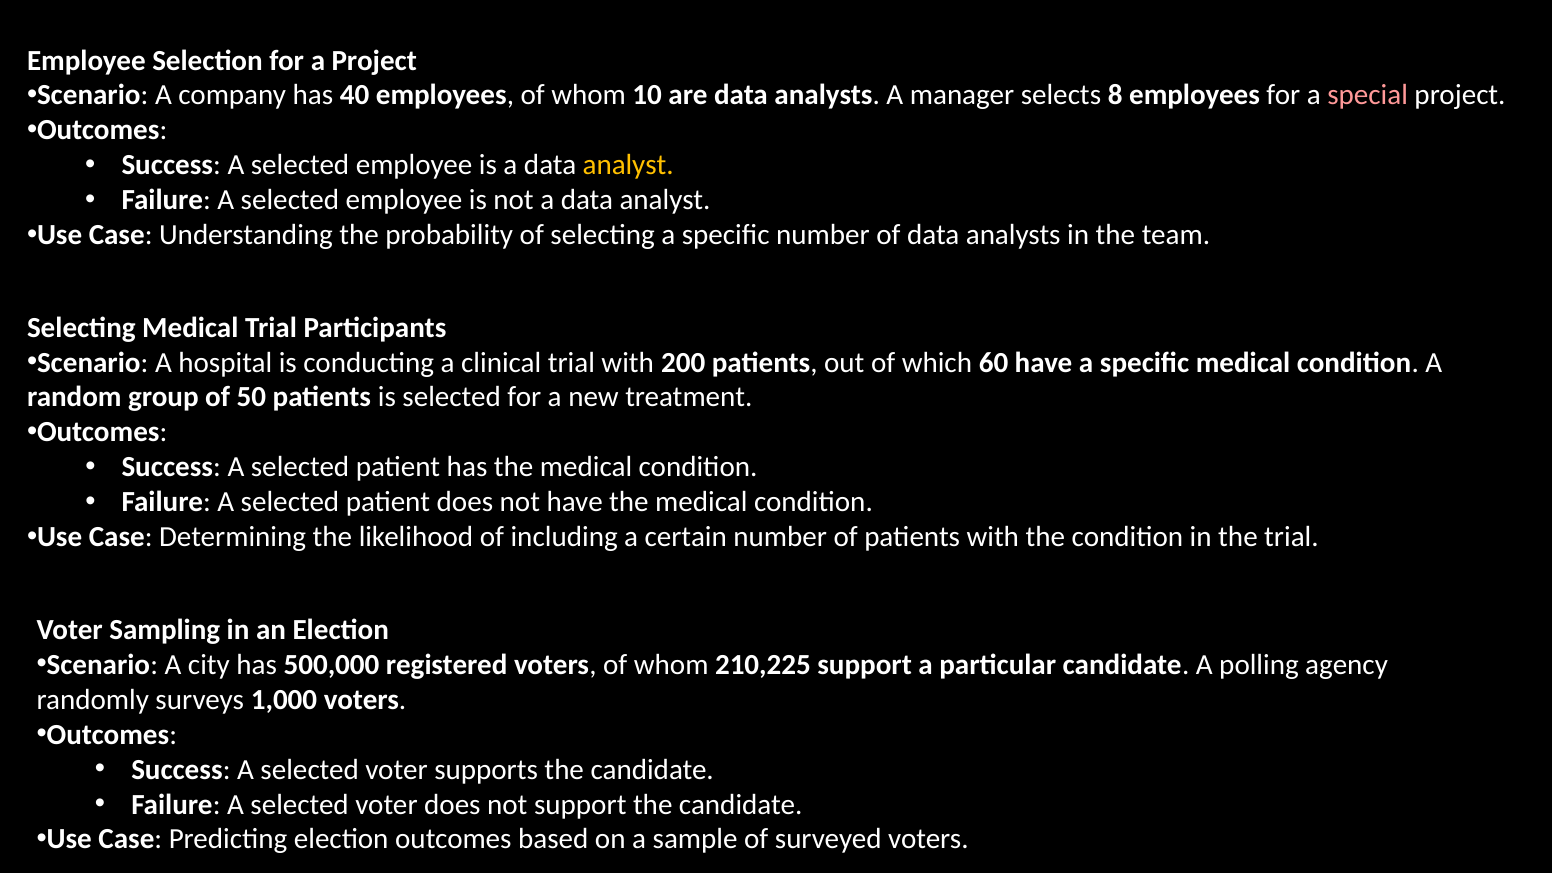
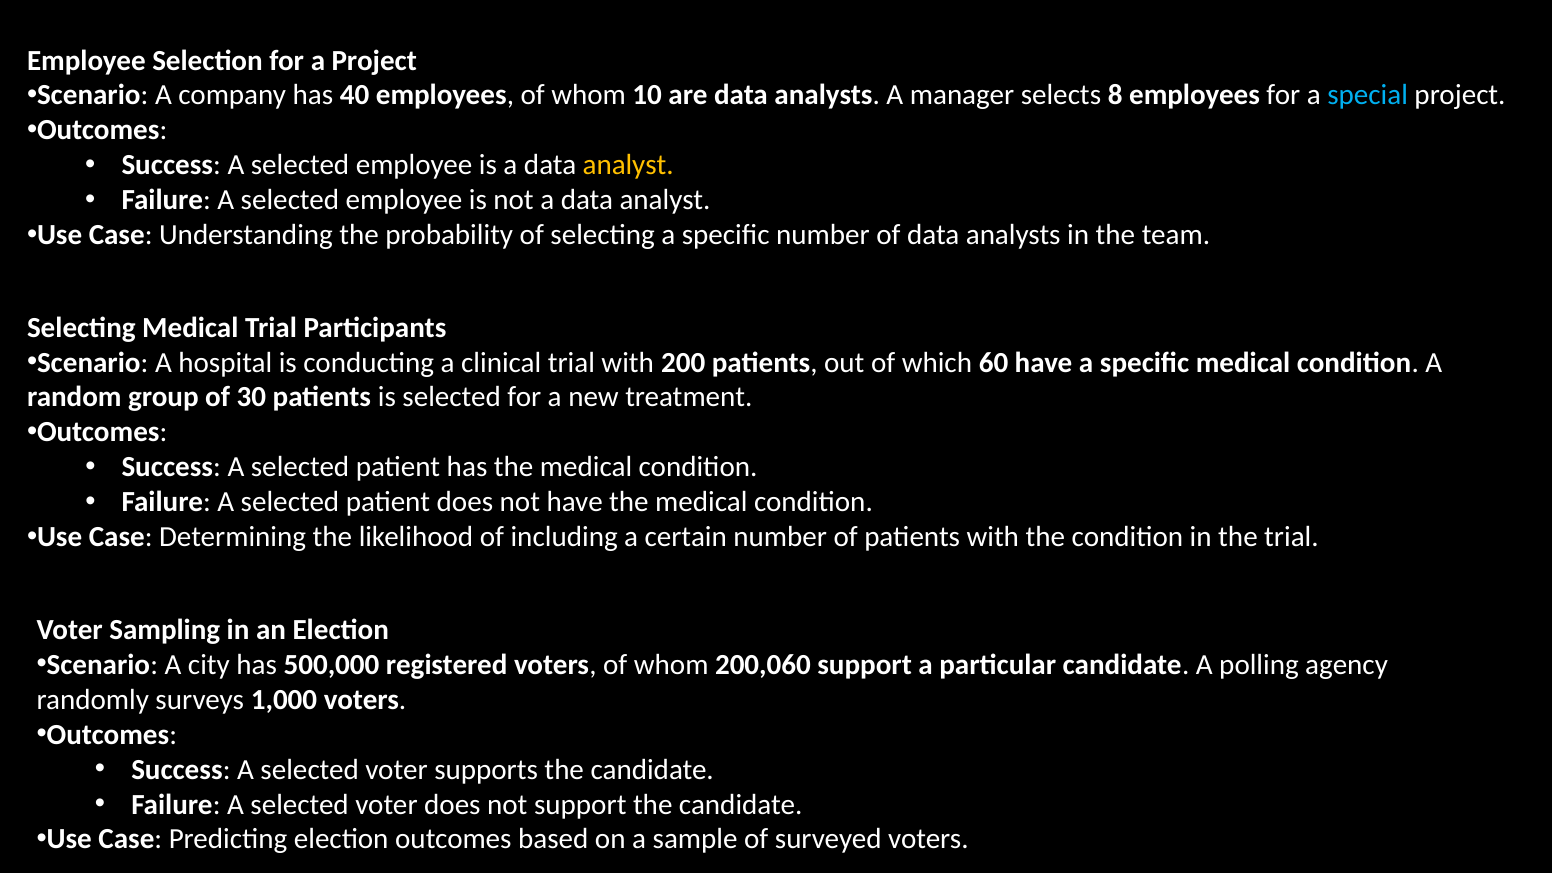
special colour: pink -> light blue (1368, 95)
50: 50 -> 30 (251, 397)
210,225: 210,225 -> 200,060 (763, 665)
